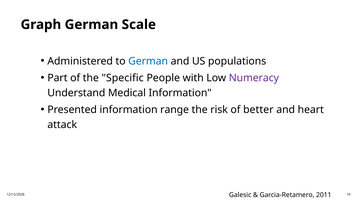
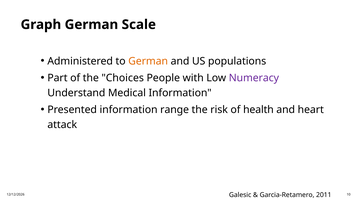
German colour: blue -> orange (148, 61)
Specific: Specific -> Choices (123, 78)
better: better -> health (258, 110)
